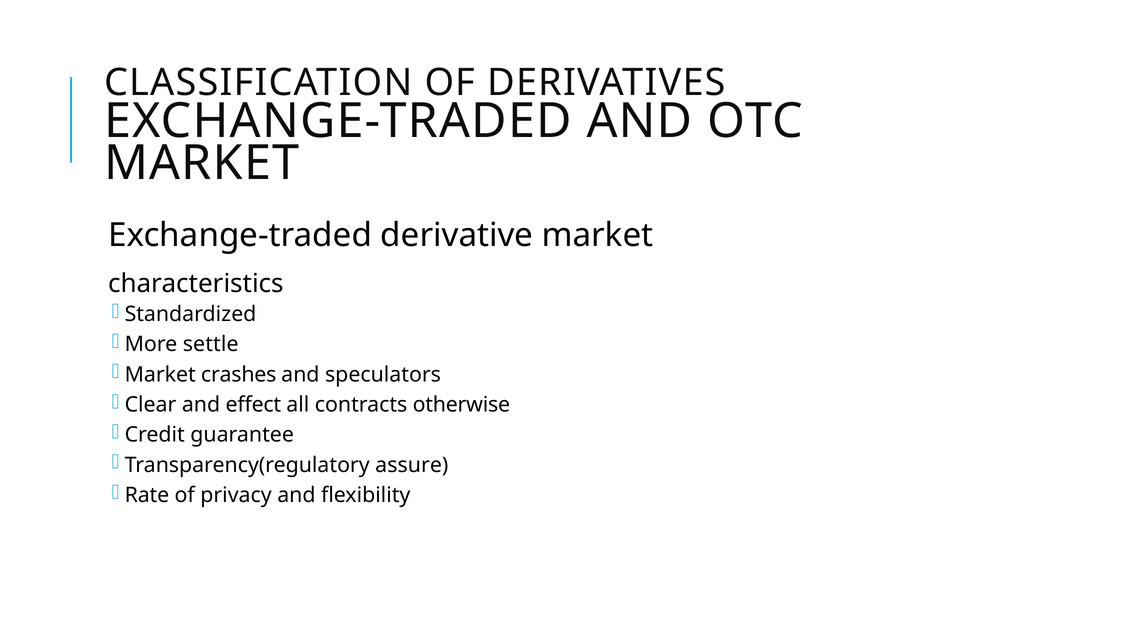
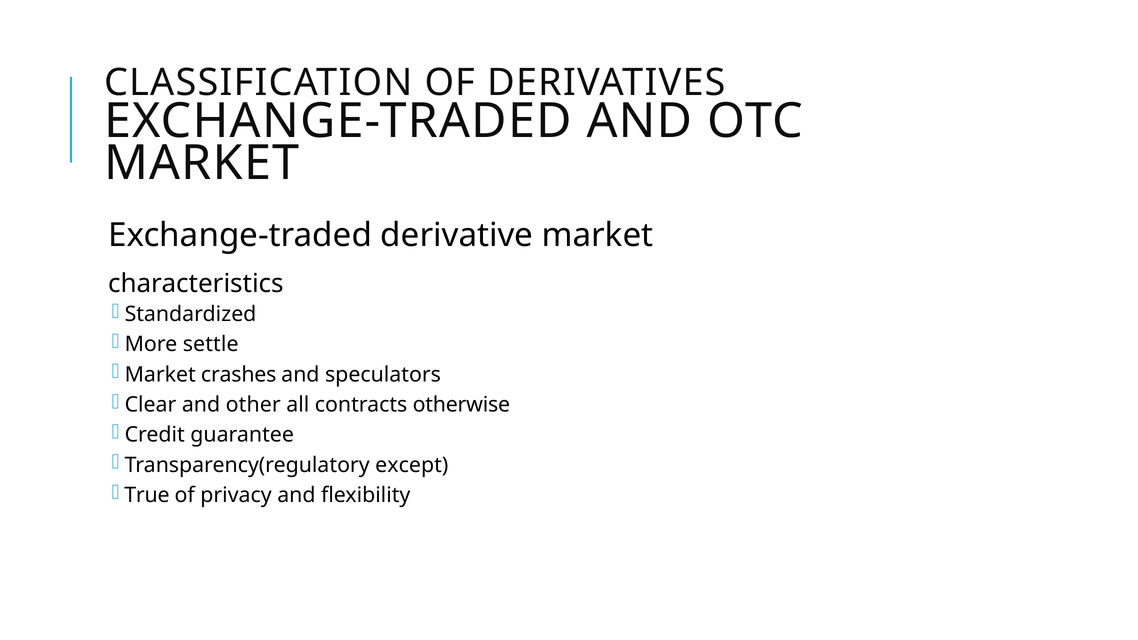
effect: effect -> other (253, 405)
assure: assure -> except (412, 465)
Rate: Rate -> True (147, 495)
